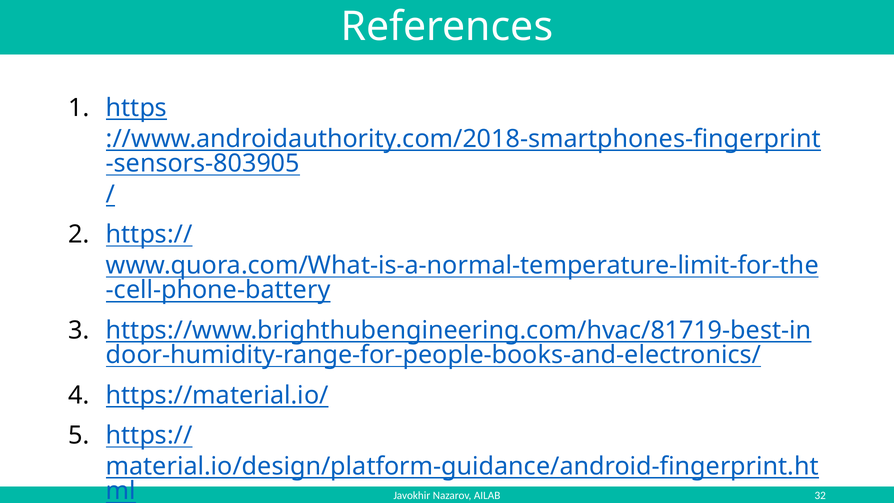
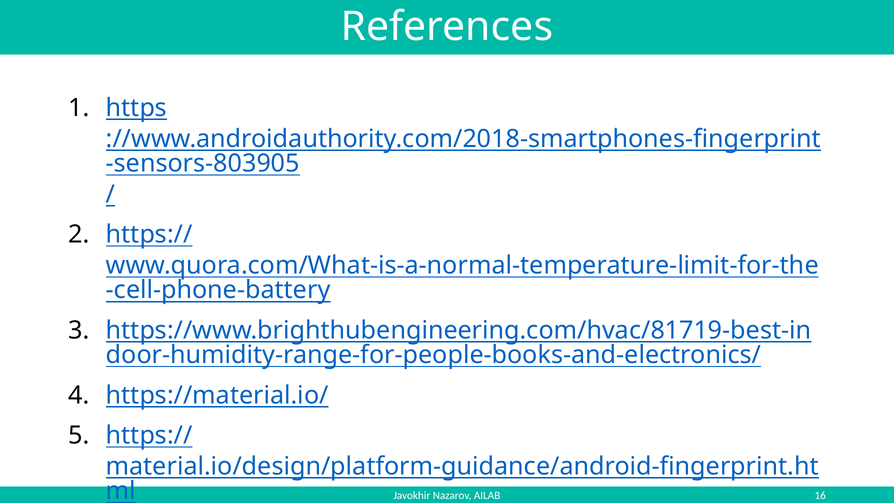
32: 32 -> 16 (820, 495)
